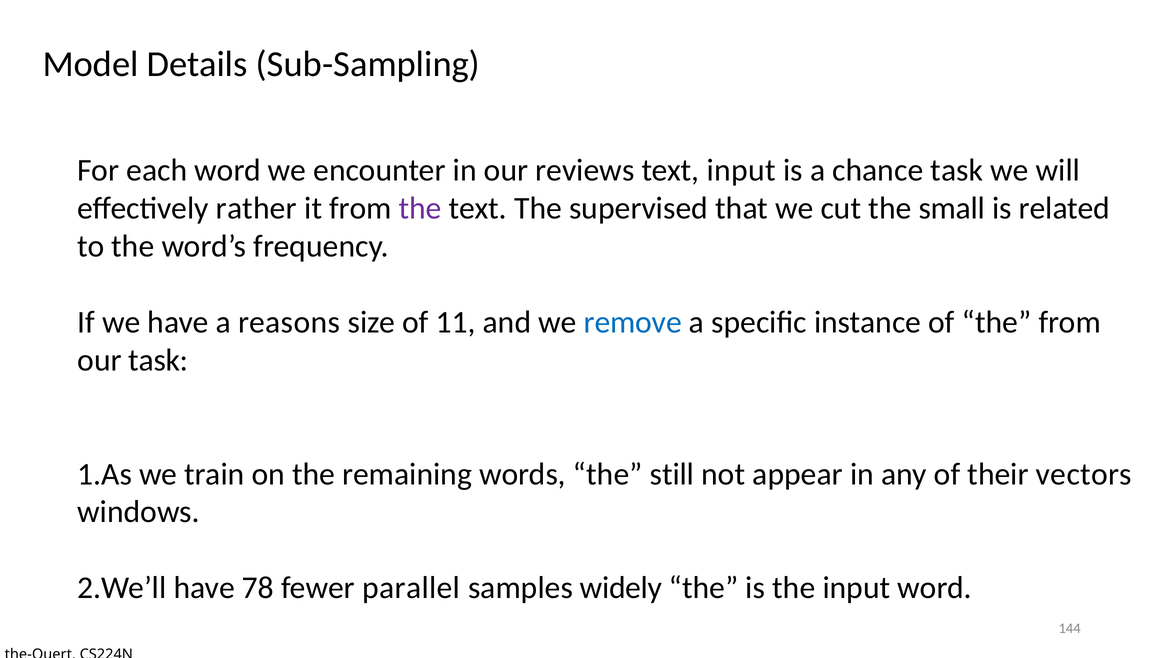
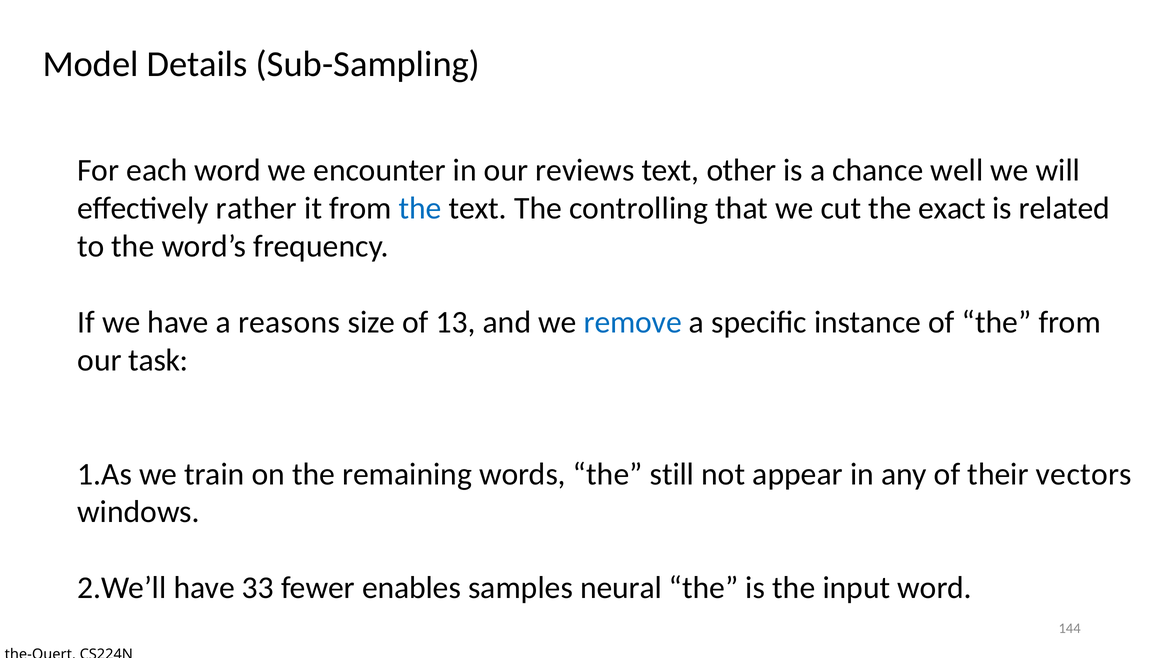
text input: input -> other (741, 170)
chance task: task -> well (957, 170)
the colour: purple -> blue (420, 208)
supervised: supervised -> controlling (639, 208)
small: small -> exact (952, 208)
11: 11 -> 13 (456, 322)
78: 78 -> 33 (258, 588)
parallel: parallel -> enables (412, 588)
widely: widely -> neural (621, 588)
